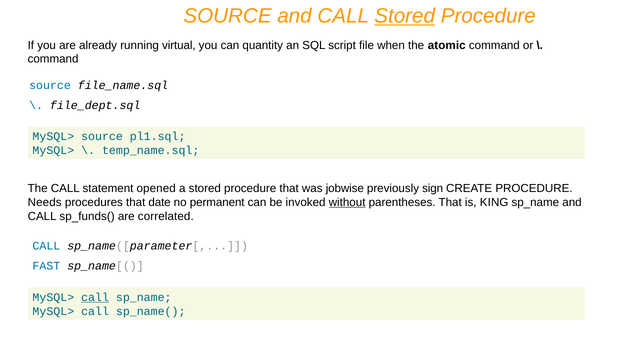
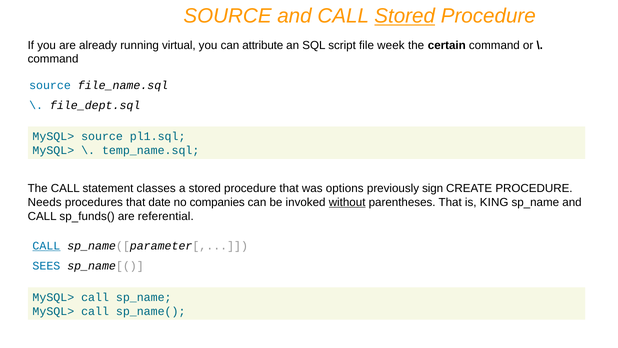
quantity: quantity -> attribute (263, 45)
when: when -> week (391, 45)
atomic: atomic -> certain (447, 45)
opened: opened -> classes (156, 188)
jobwise: jobwise -> options (345, 188)
permanent: permanent -> companies (217, 202)
correlated: correlated -> referential (166, 216)
CALL underline: none -> present (46, 246)
FAST: FAST -> SEES (46, 266)
call underline: present -> none (95, 297)
